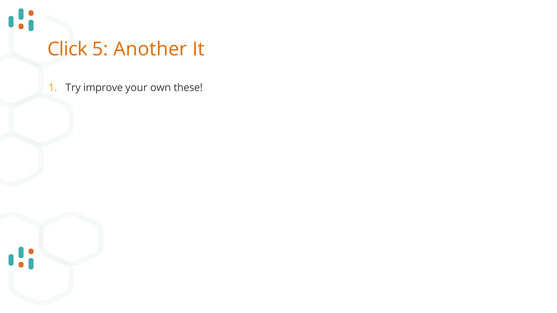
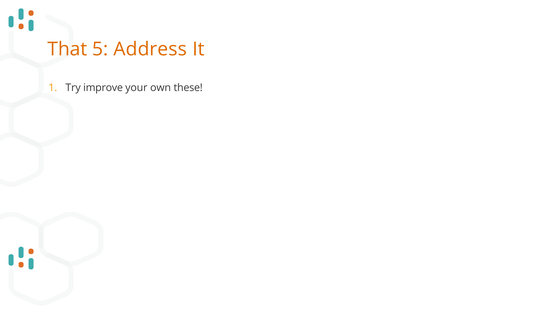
Click: Click -> That (67, 49)
Another: Another -> Address (150, 49)
